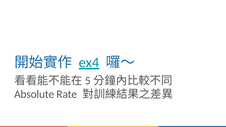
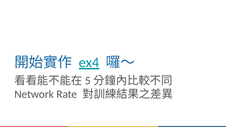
Absolute: Absolute -> Network (34, 94)
